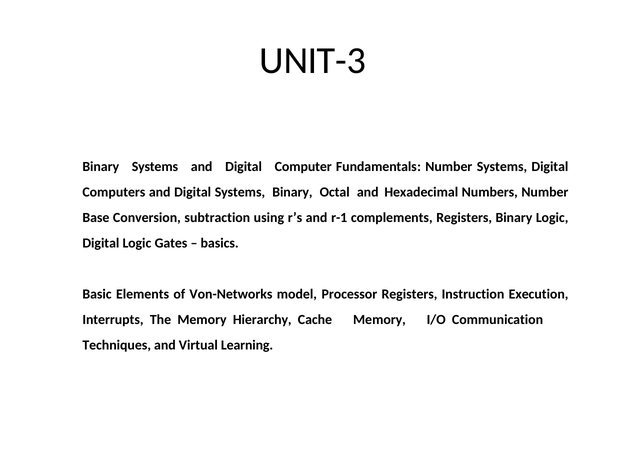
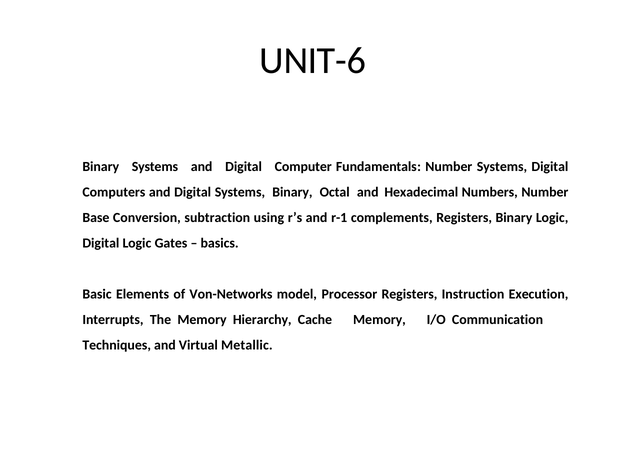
UNIT-3: UNIT-3 -> UNIT-6 (313, 61)
Learning: Learning -> Metallic (247, 345)
